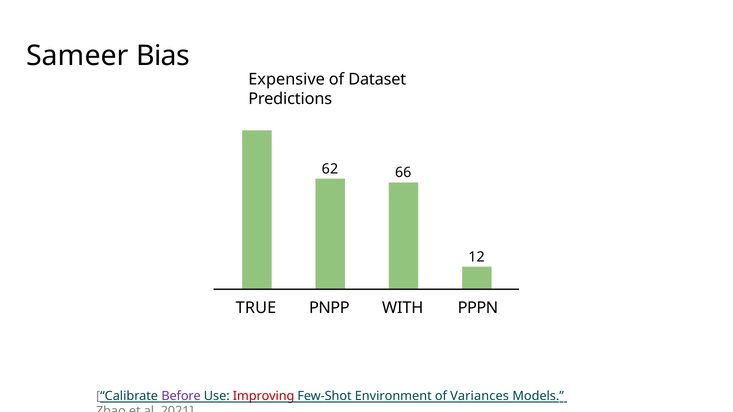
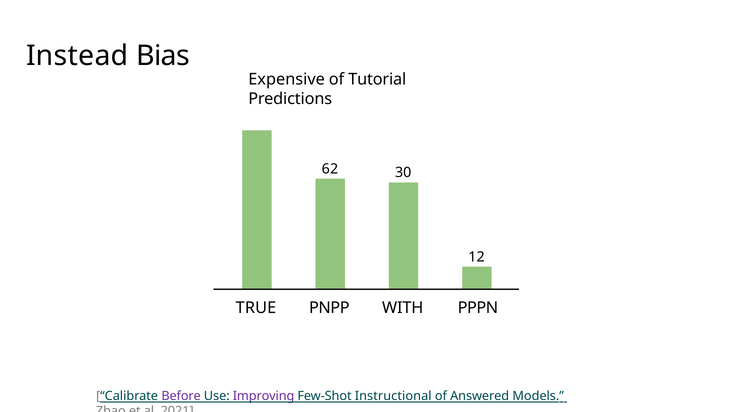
Sameer: Sameer -> Instead (77, 56)
Dataset: Dataset -> Tutorial (377, 80)
66: 66 -> 30 (403, 173)
Improving colour: red -> purple (264, 397)
Environment: Environment -> Instructional (393, 397)
Variances: Variances -> Answered (480, 397)
